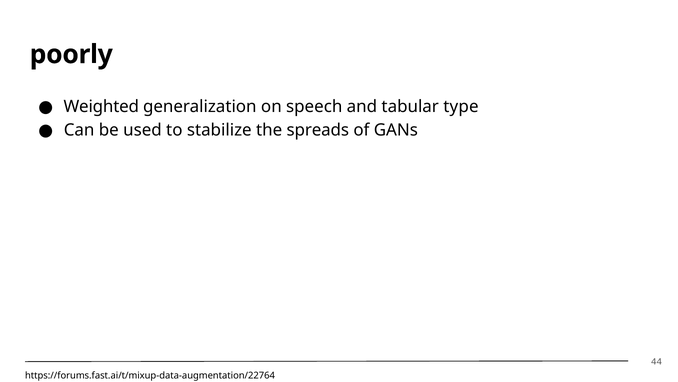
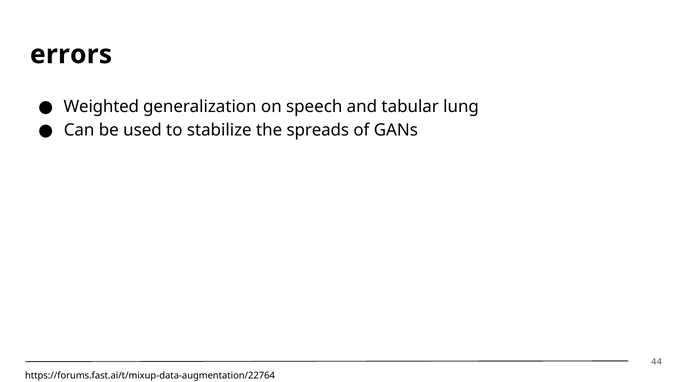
poorly: poorly -> errors (71, 54)
type: type -> lung (461, 107)
